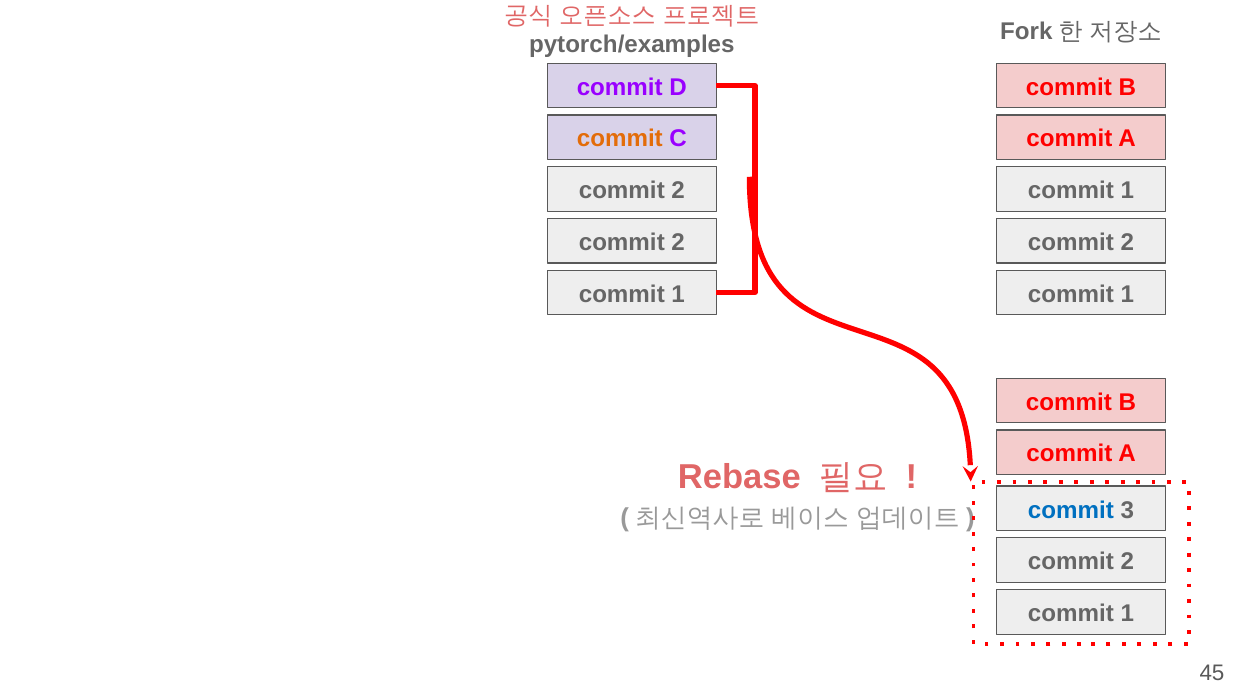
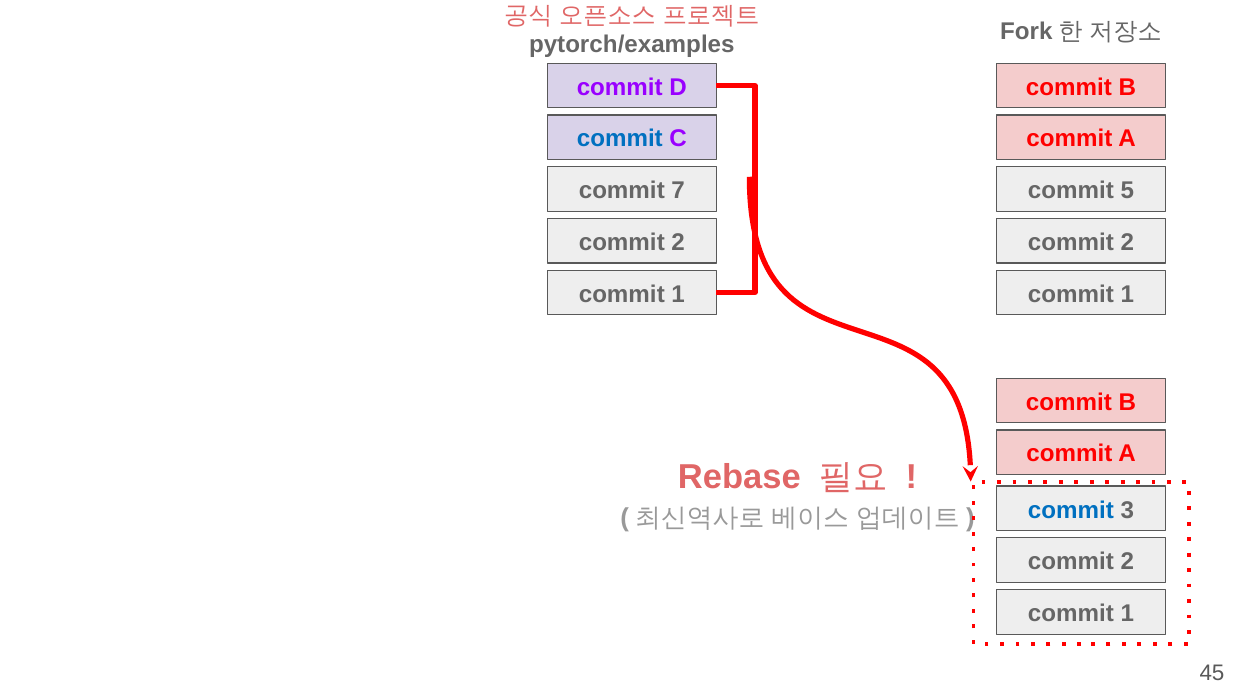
commit colour: orange -> blue (620, 139)
2: 2 -> 7 (678, 191)
1: 1 -> 5 (1127, 191)
